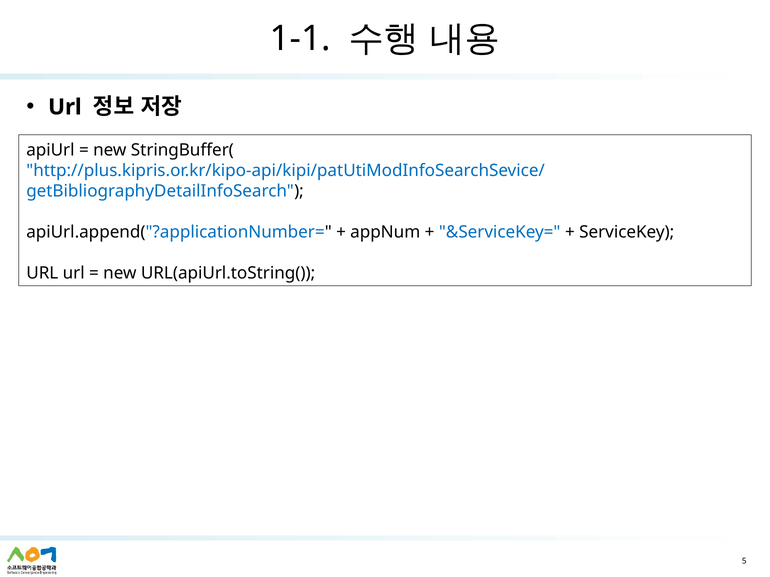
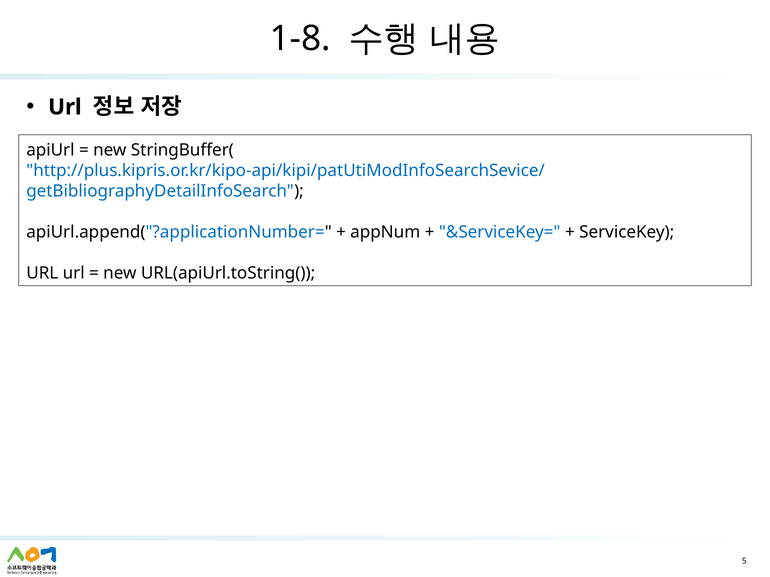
1-1: 1-1 -> 1-8 (300, 38)
